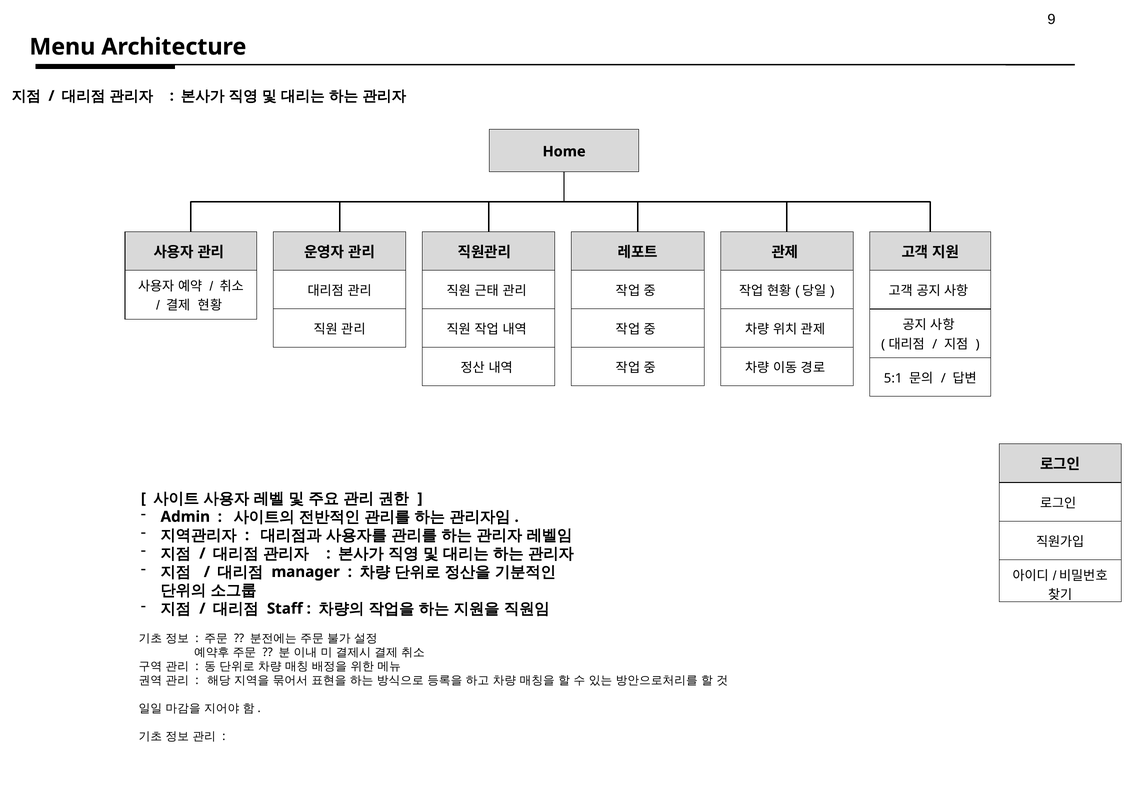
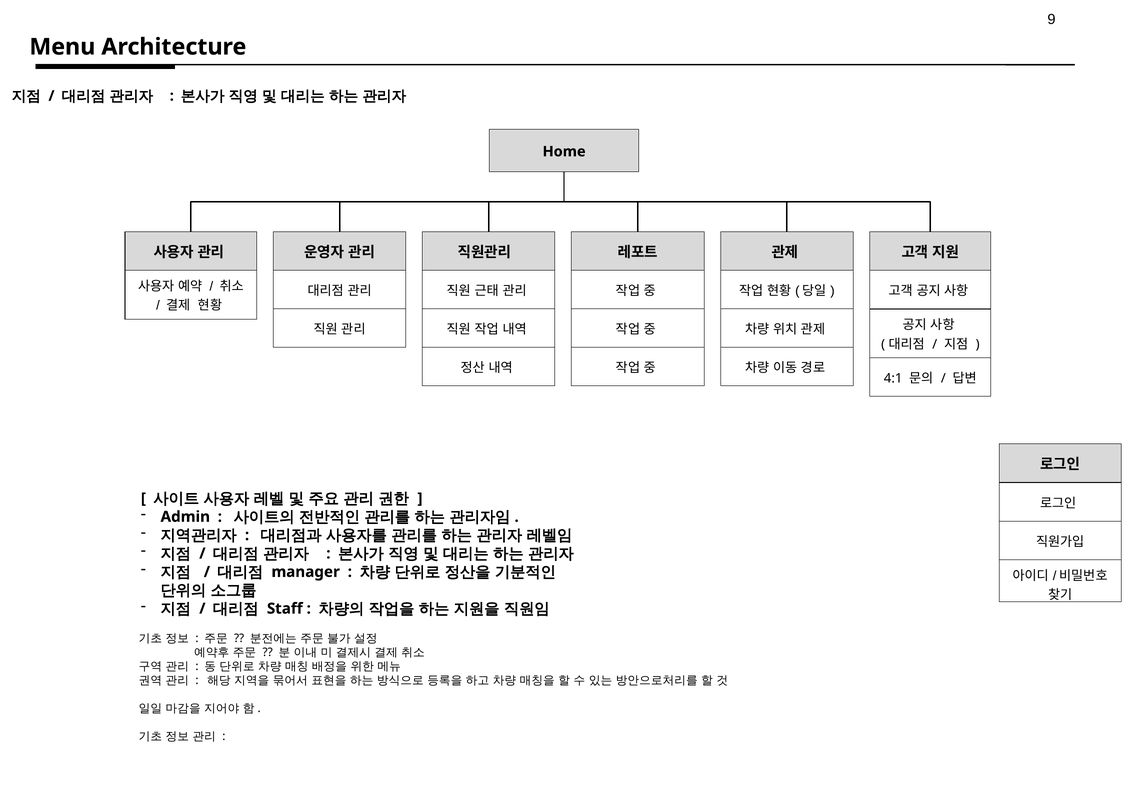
5:1: 5:1 -> 4:1 (893, 378)
